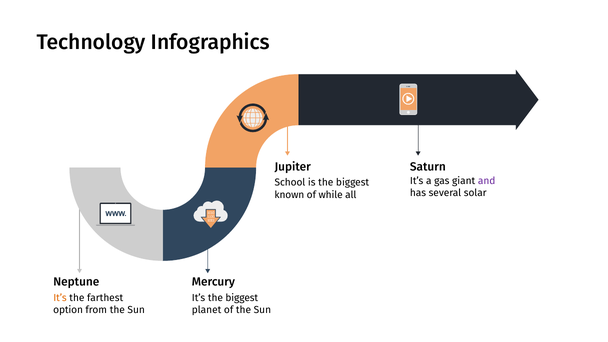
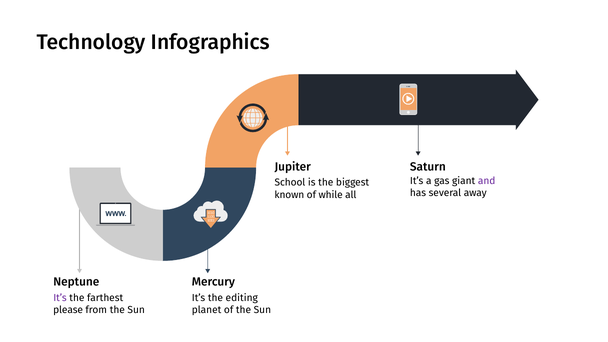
solar: solar -> away (475, 193)
It’s colour: orange -> purple (60, 298)
It’s the biggest: biggest -> editing (242, 298)
option: option -> please (68, 310)
